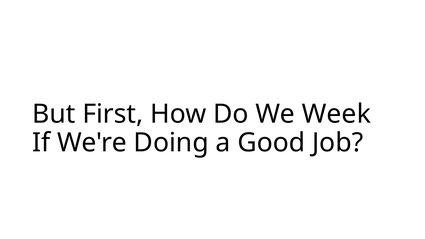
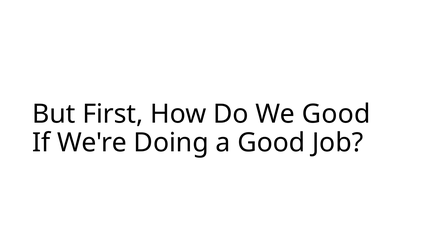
We Week: Week -> Good (336, 114)
